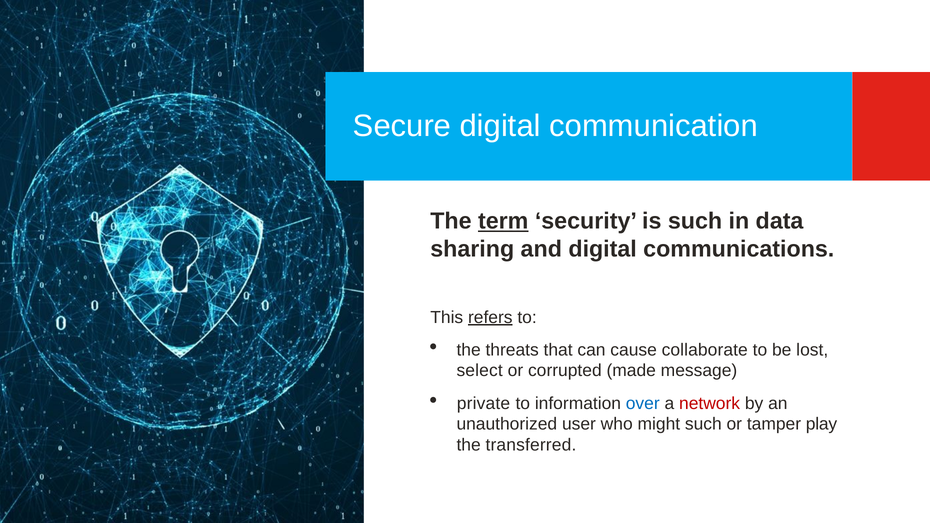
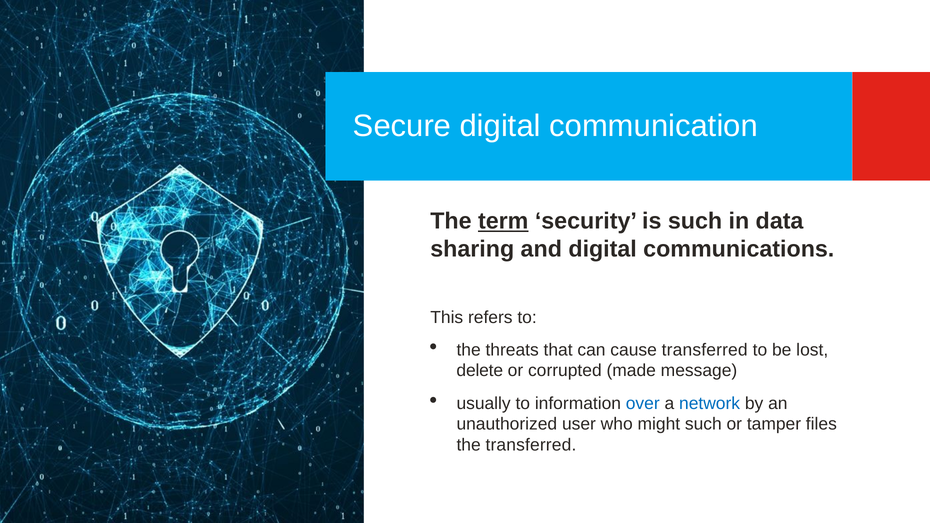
refers underline: present -> none (490, 317)
cause collaborate: collaborate -> transferred (705, 350)
select: select -> delete (480, 371)
private: private -> usually (484, 403)
network colour: red -> blue (710, 403)
play: play -> files (821, 424)
